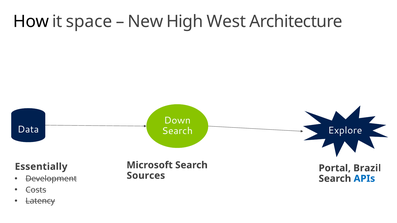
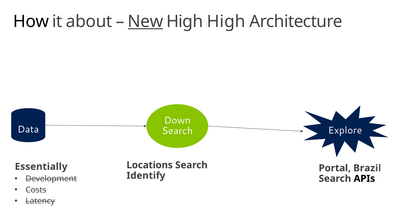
space: space -> about (89, 21)
New underline: none -> present (145, 21)
High West: West -> High (226, 21)
Microsoft: Microsoft -> Locations (150, 165)
Sources: Sources -> Identify (146, 176)
APIs colour: blue -> black (364, 179)
